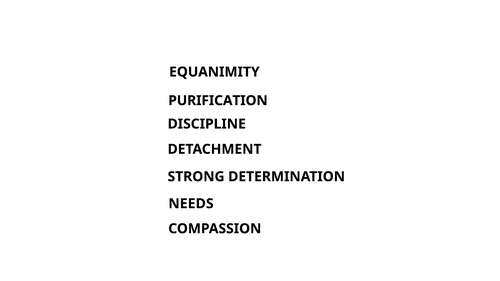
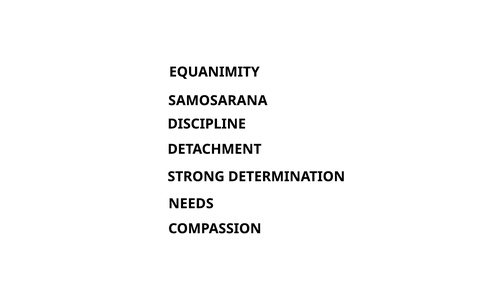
PURIFICATION: PURIFICATION -> SAMOSARANA (218, 101)
